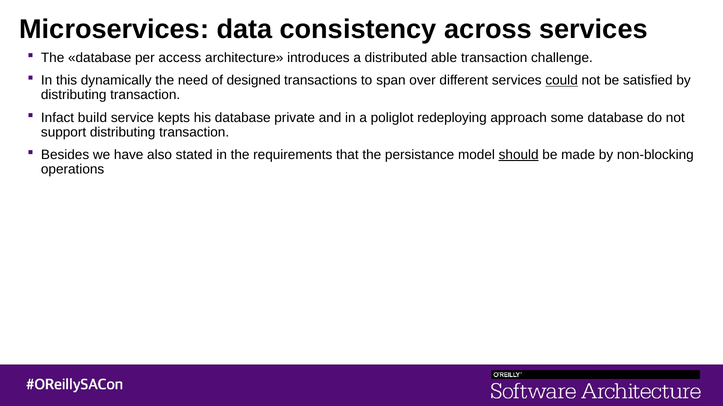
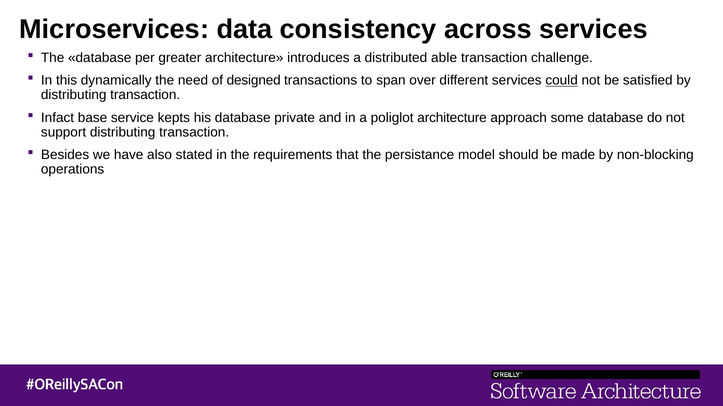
access: access -> greater (180, 58)
build: build -> base (93, 118)
poliglot redeploying: redeploying -> architecture (452, 118)
should underline: present -> none (519, 155)
